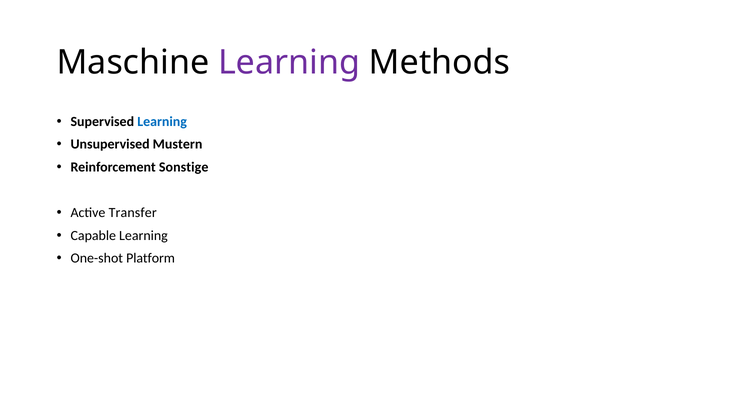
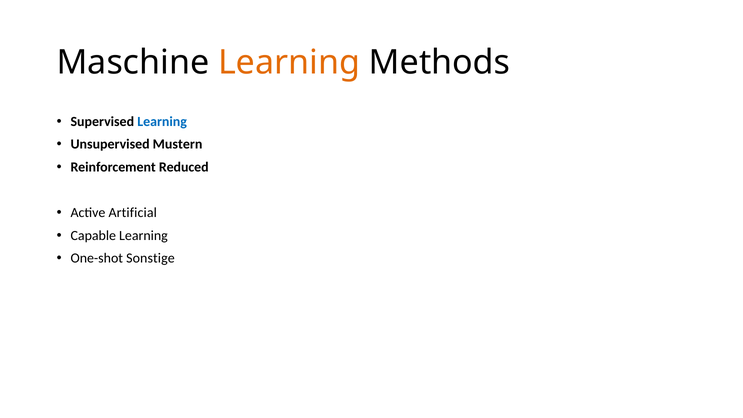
Learning colour: purple -> orange (289, 62)
Sonstige: Sonstige -> Reduced (184, 167)
Transfer: Transfer -> Artificial (133, 213)
Platform: Platform -> Sonstige (150, 258)
